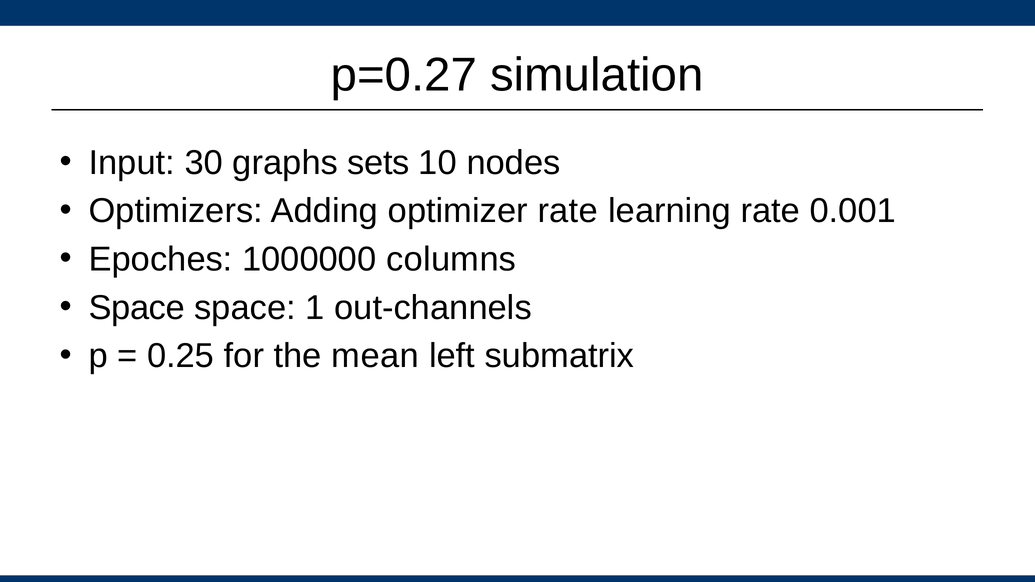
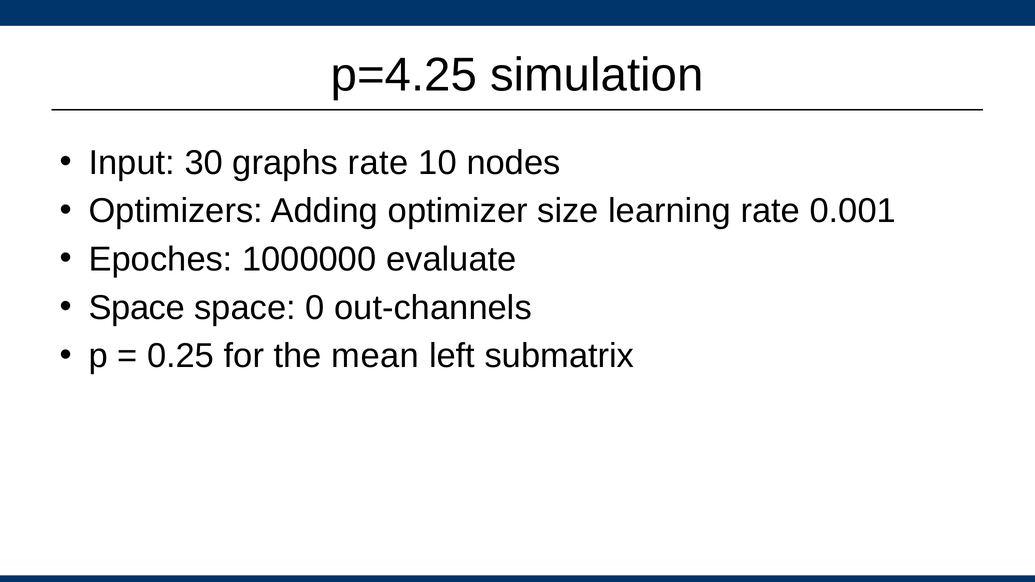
p=0.27: p=0.27 -> p=4.25 (404, 75)
graphs sets: sets -> rate (378, 163)
optimizer rate: rate -> size (568, 211)
columns: columns -> evaluate (451, 259)
1: 1 -> 0 (315, 308)
